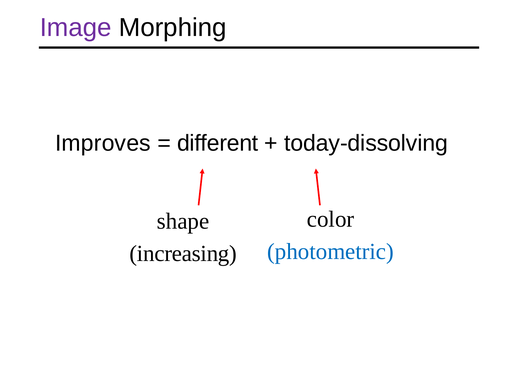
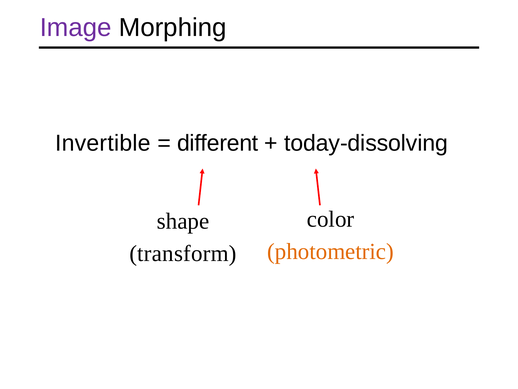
Improves: Improves -> Invertible (103, 143)
photometric colour: blue -> orange (331, 251)
increasing: increasing -> transform (183, 253)
